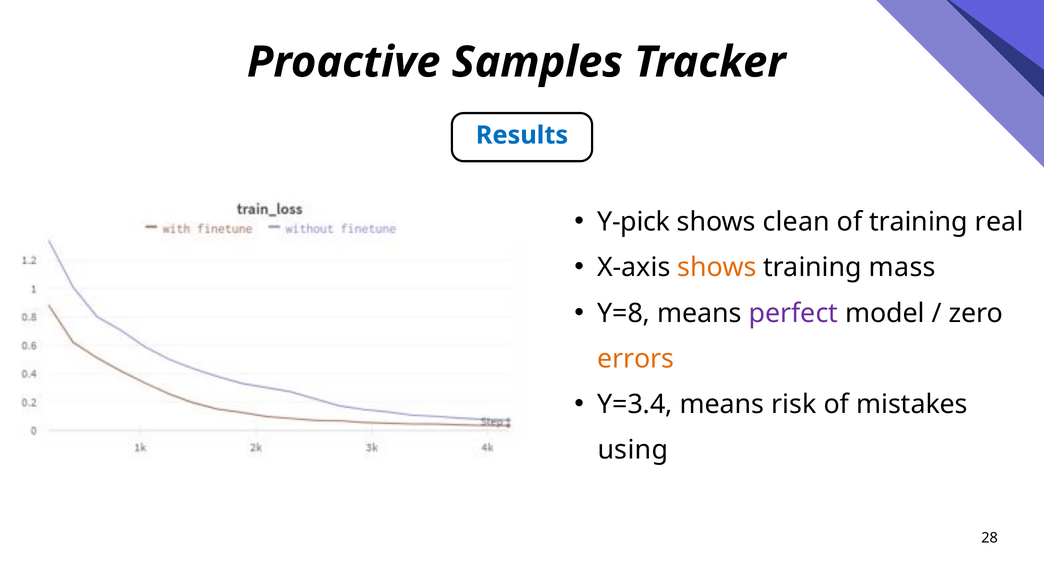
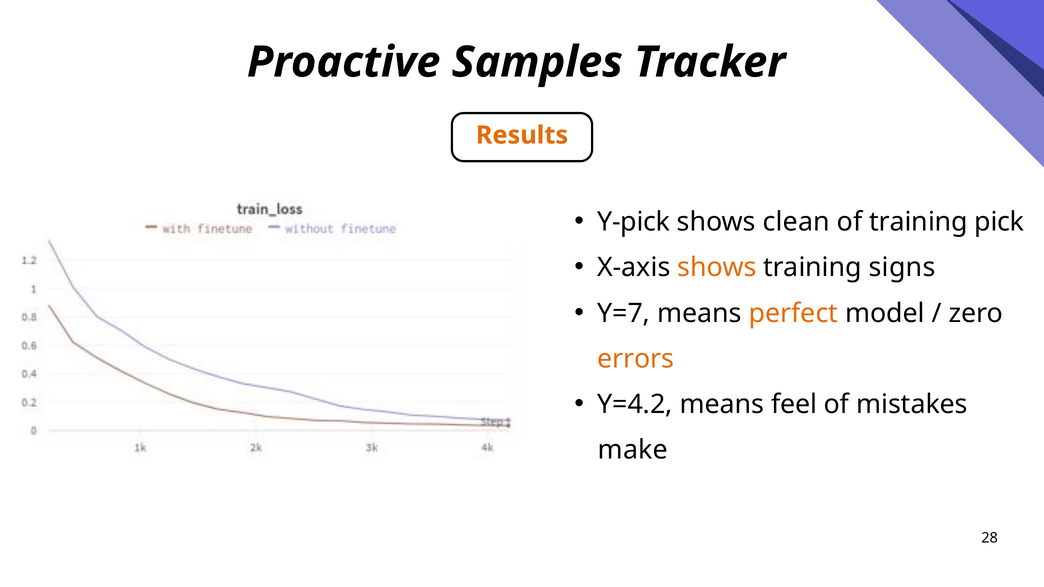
Results colour: blue -> orange (522, 135)
real: real -> pick (999, 222)
mass: mass -> signs (902, 268)
Y=8: Y=8 -> Y=7 (624, 313)
perfect colour: purple -> orange (793, 313)
Y=3.4: Y=3.4 -> Y=4.2 (635, 405)
risk: risk -> feel (794, 405)
using: using -> make (633, 450)
